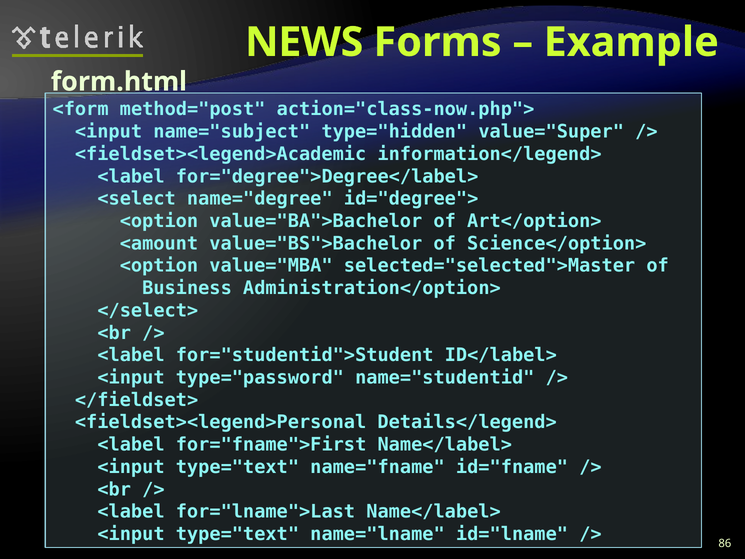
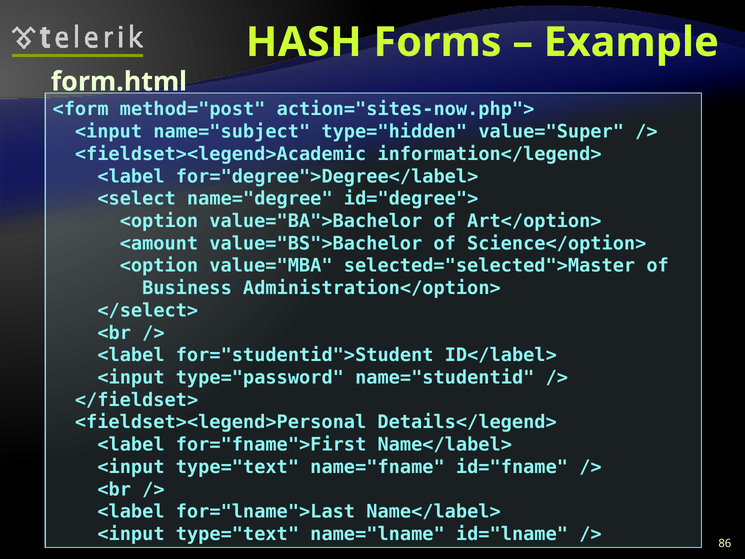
NEWS: NEWS -> HASH (304, 42)
action="class-now.php">: action="class-now.php"> -> action="sites-now.php"> (406, 109)
